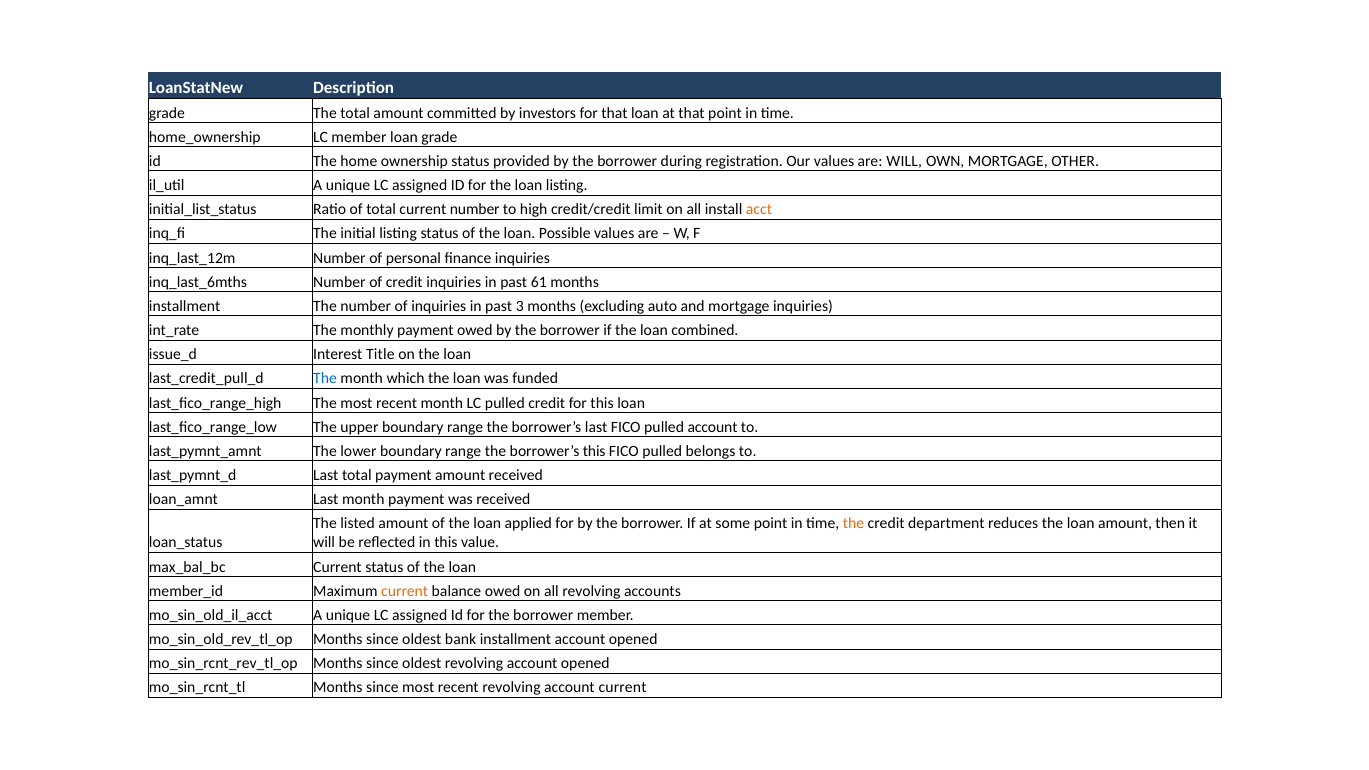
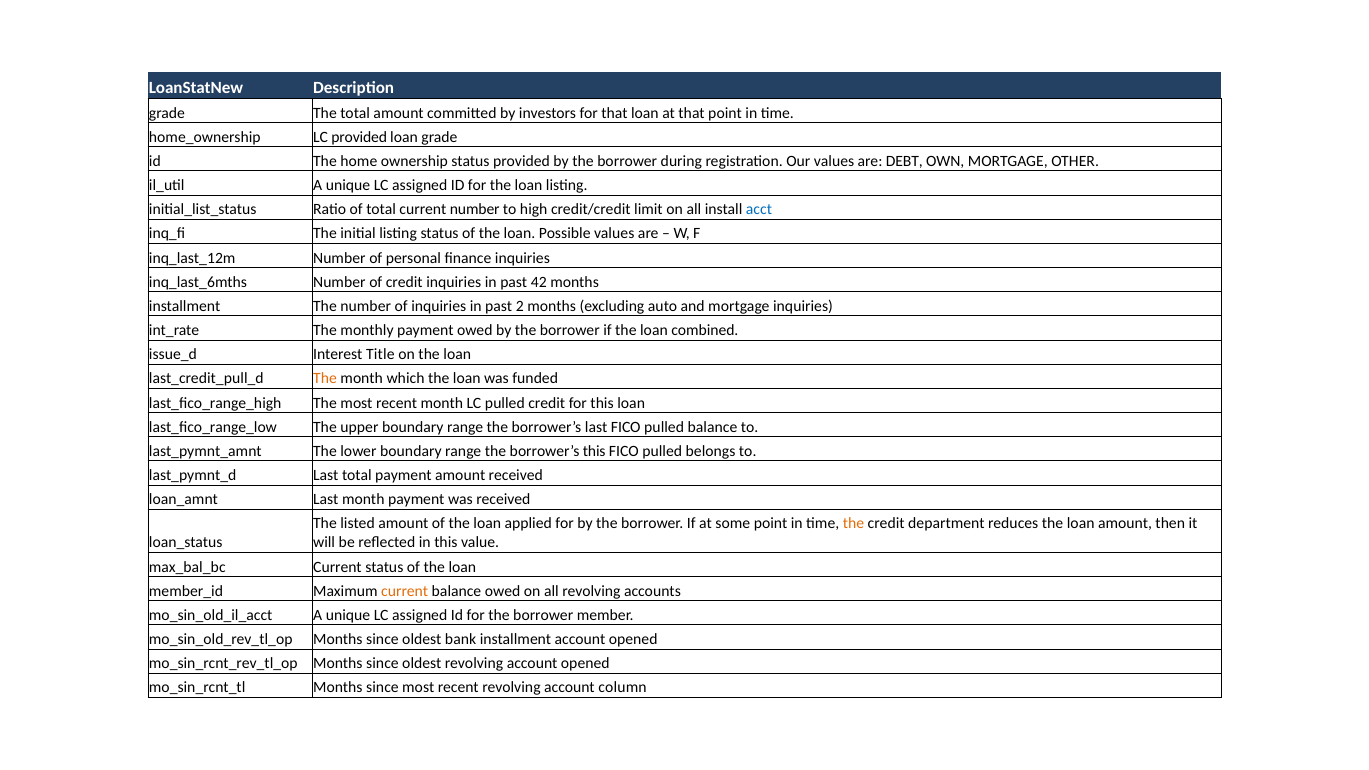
LC member: member -> provided (359, 137)
are WILL: WILL -> DEBT (904, 161)
acct colour: orange -> blue (759, 210)
61: 61 -> 42 (539, 282)
3: 3 -> 2 (520, 306)
The colour: blue -> orange (325, 379)
pulled account: account -> balance (712, 427)
account current: current -> column (623, 688)
